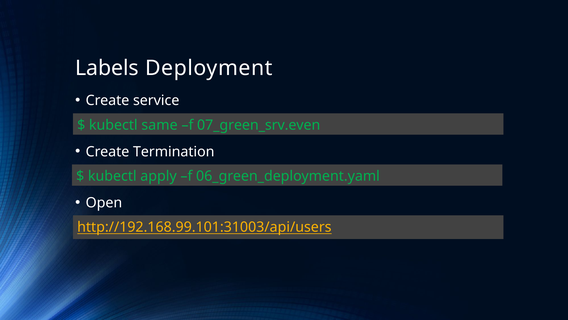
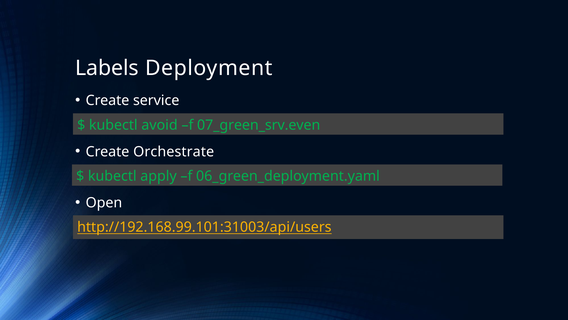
same: same -> avoid (160, 125)
Termination: Termination -> Orchestrate (174, 152)
